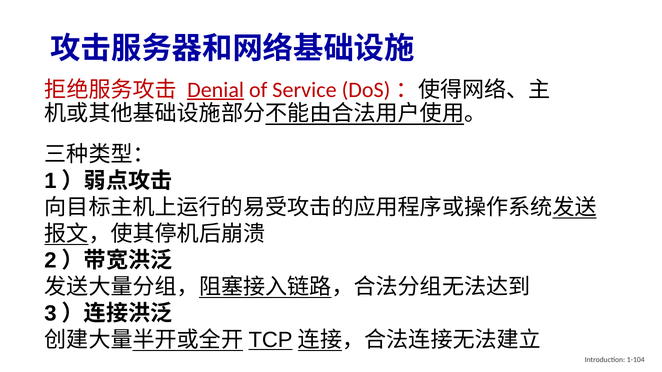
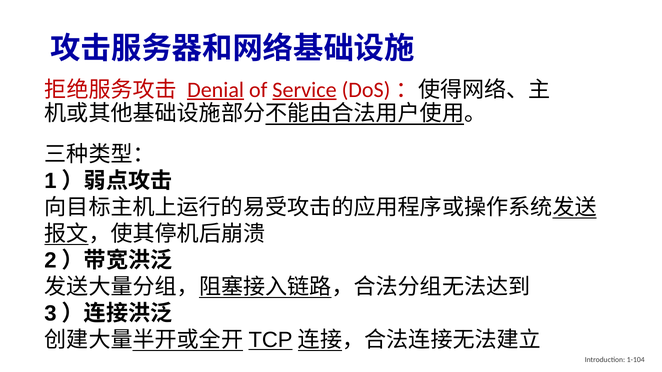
Service underline: none -> present (304, 90)
